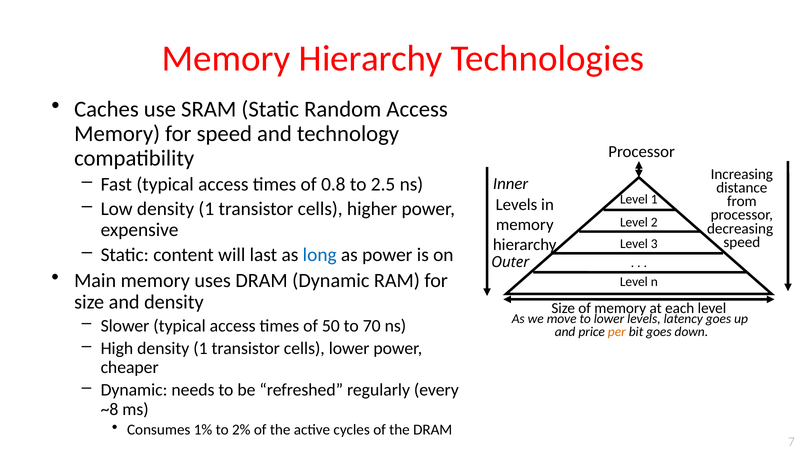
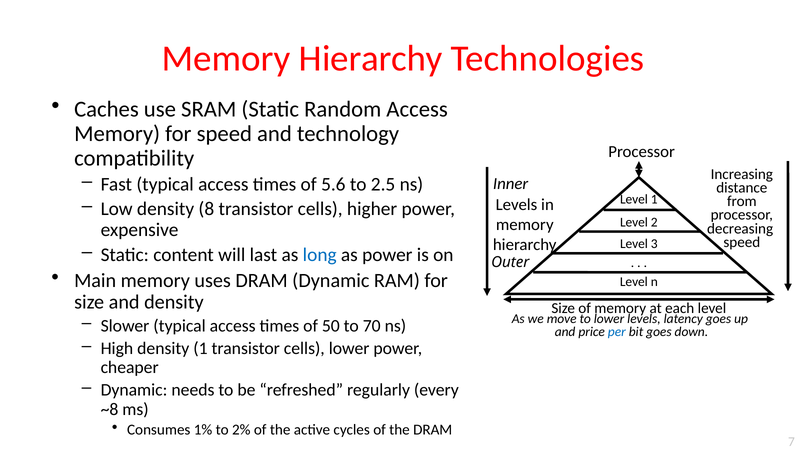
0.8: 0.8 -> 5.6 (333, 184)
Low density 1: 1 -> 8 (206, 209)
per colour: orange -> blue (617, 332)
